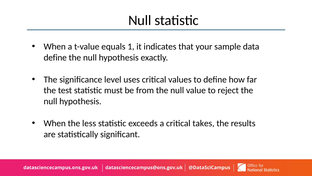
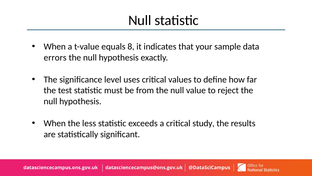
1: 1 -> 8 (131, 46)
define: define -> errors (55, 57)
takes: takes -> study (204, 123)
